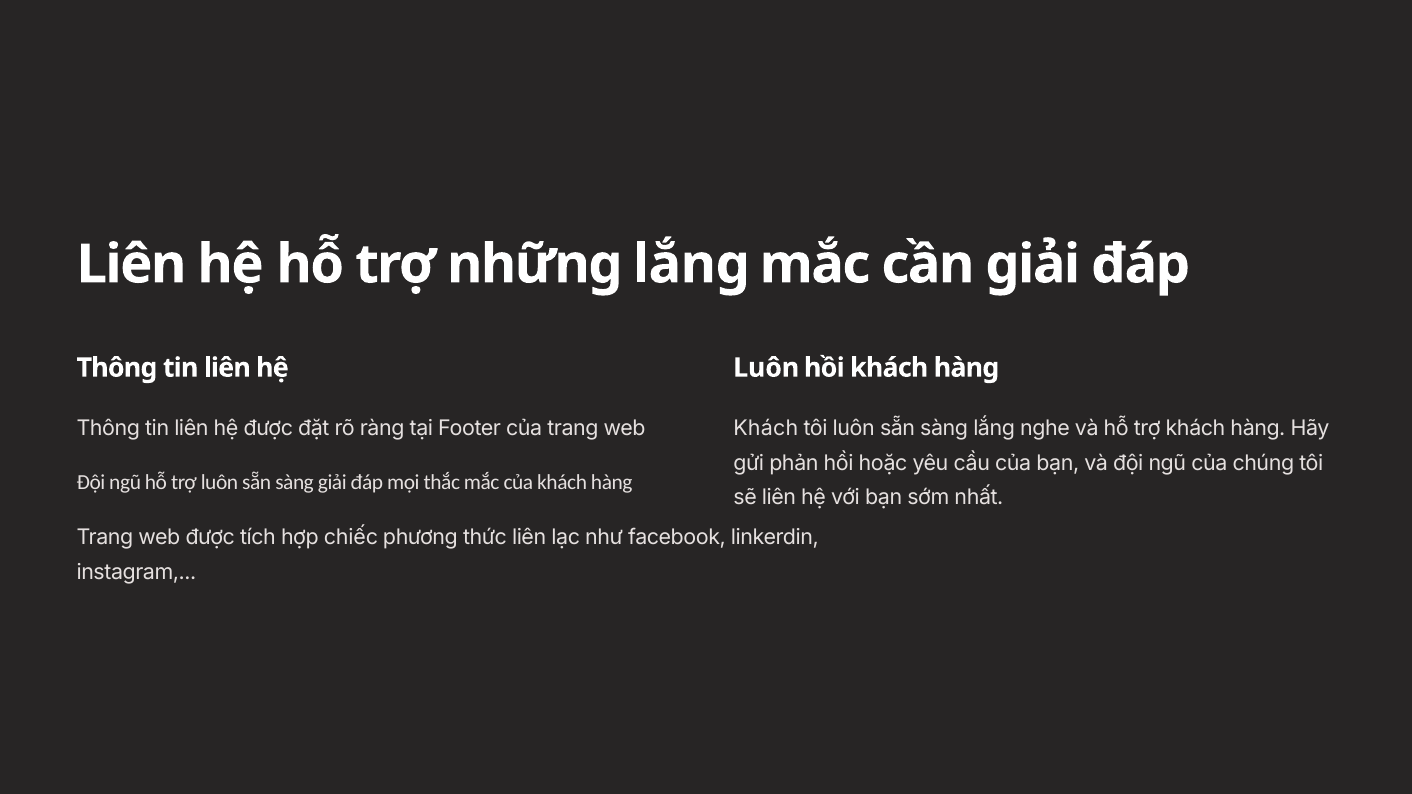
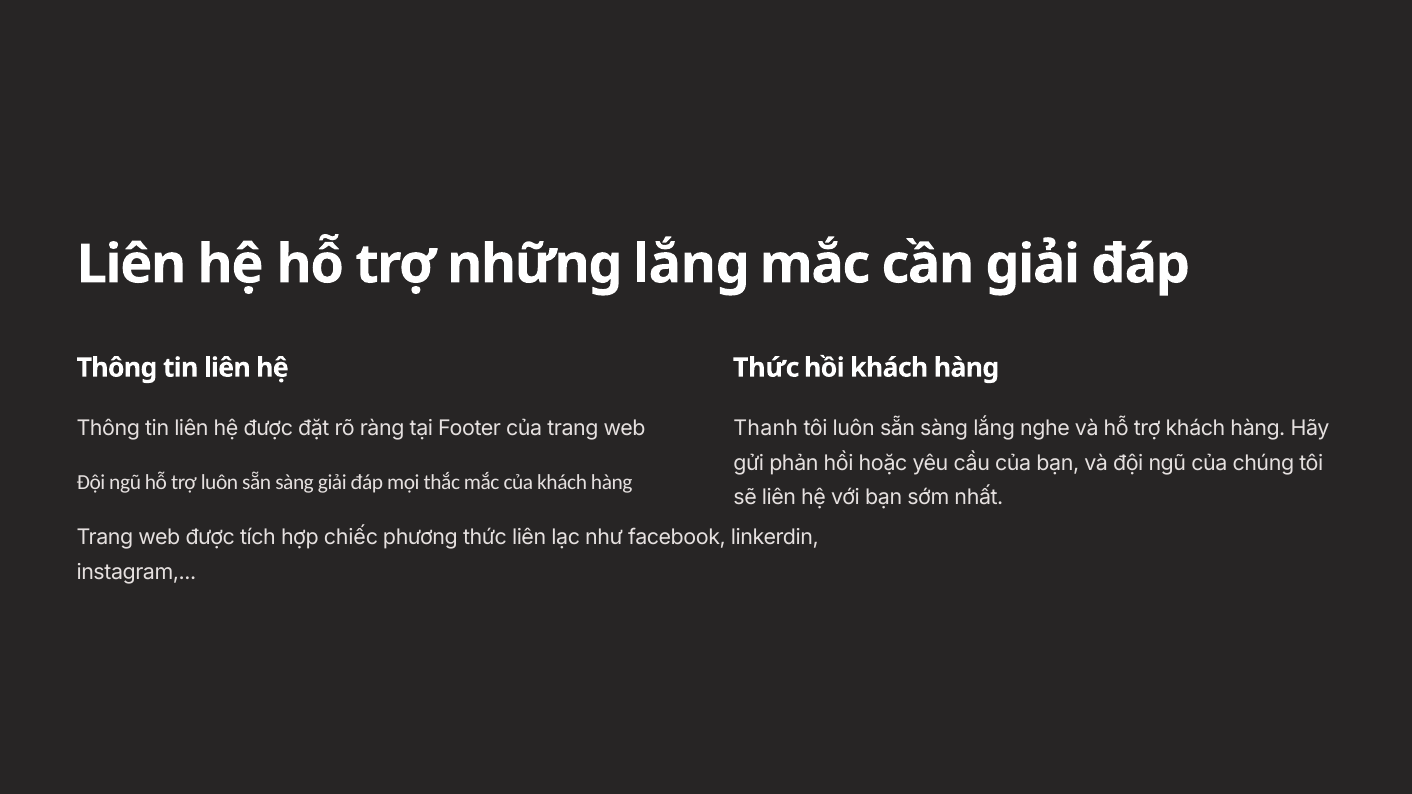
Luôn: Luôn -> Thức (766, 368)
Khách: Khách -> Thanh (766, 428)
